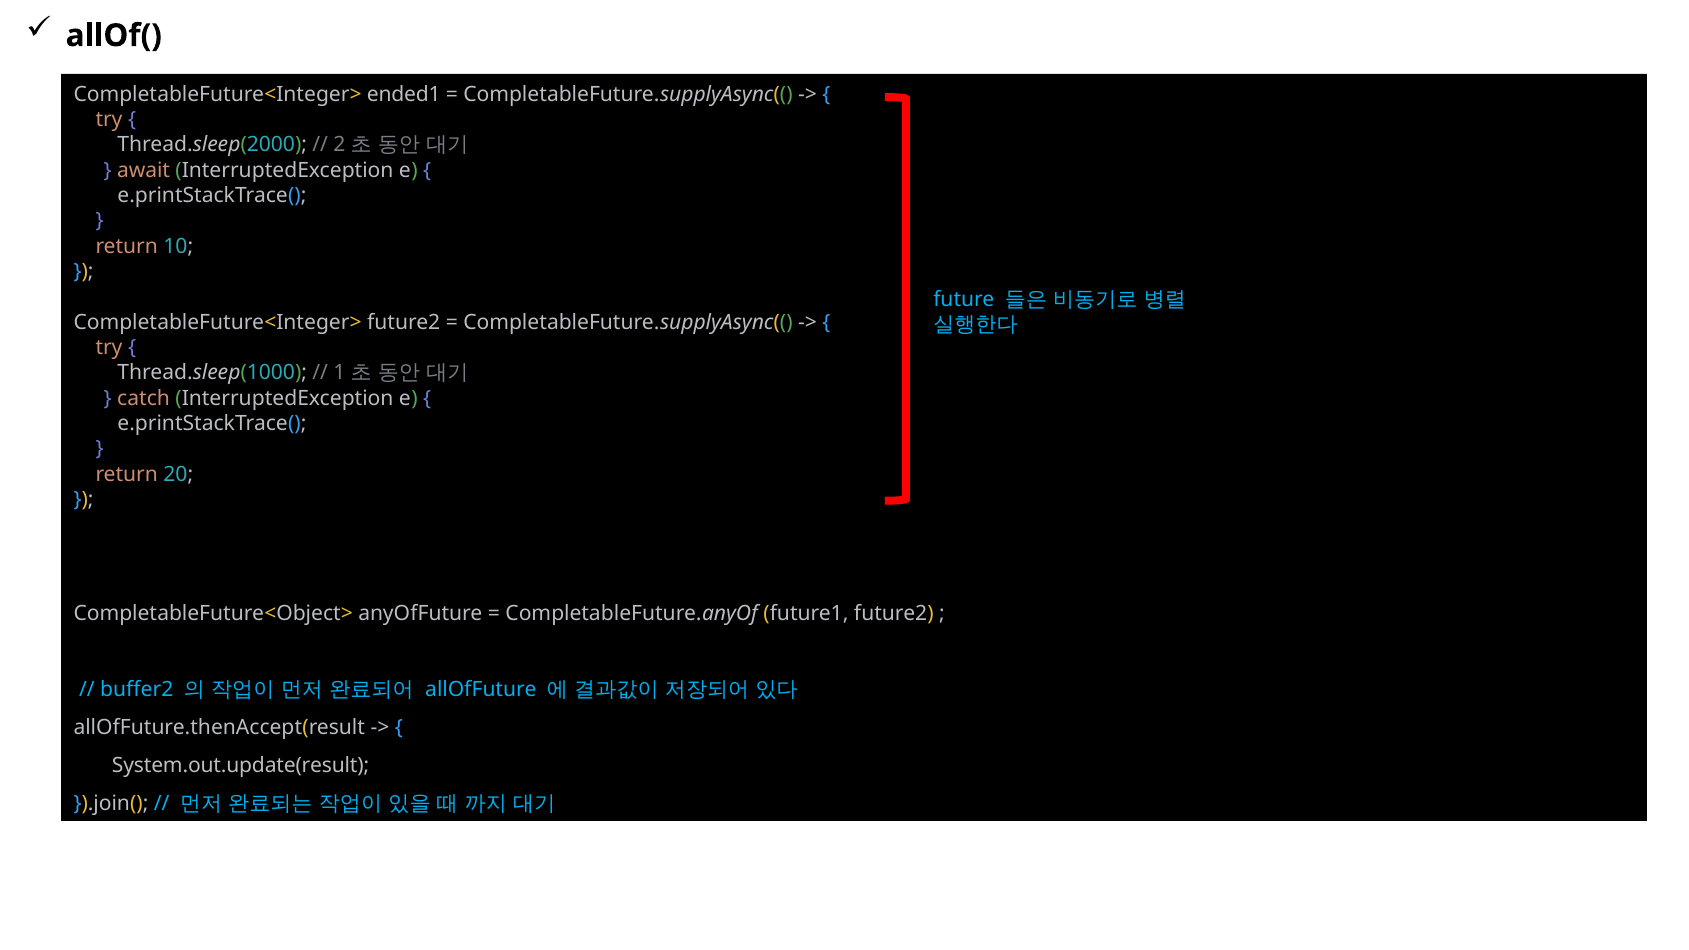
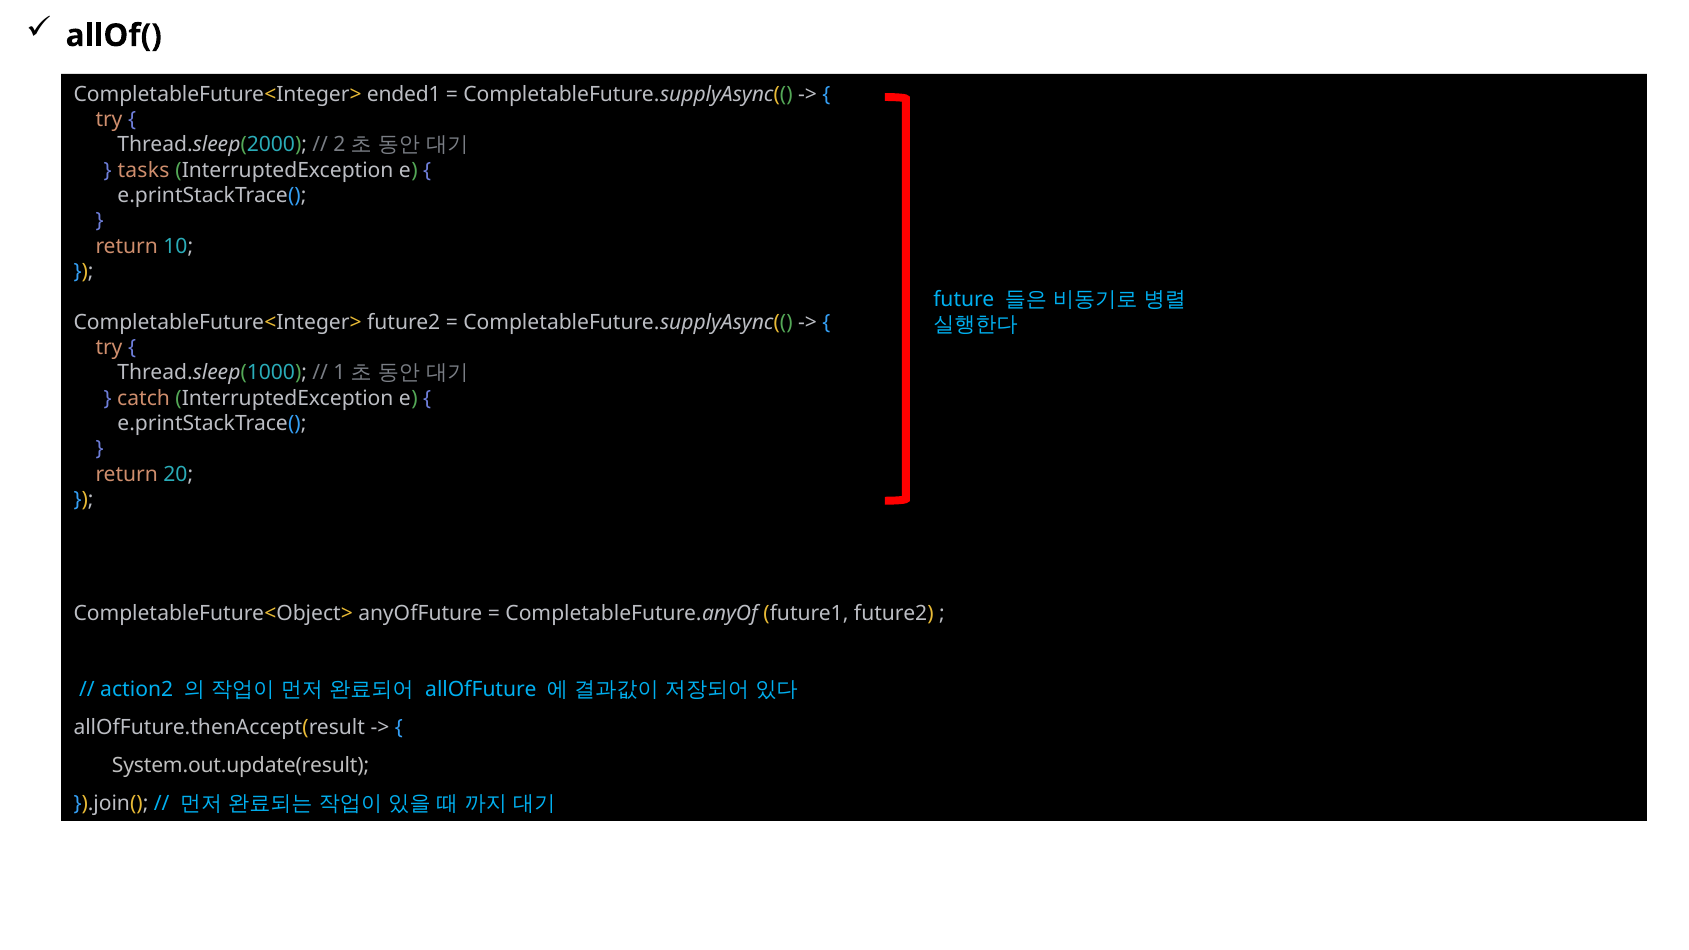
await: await -> tasks (144, 170)
buffer2: buffer2 -> action2 (137, 689)
